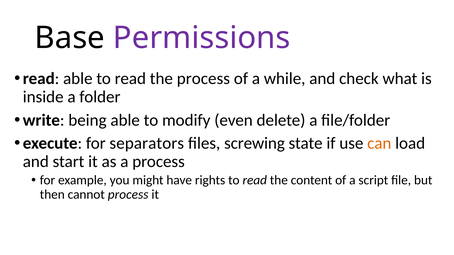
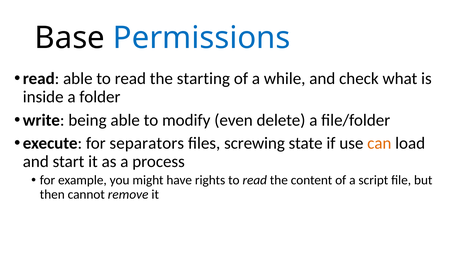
Permissions colour: purple -> blue (202, 38)
the process: process -> starting (203, 79)
cannot process: process -> remove (128, 195)
